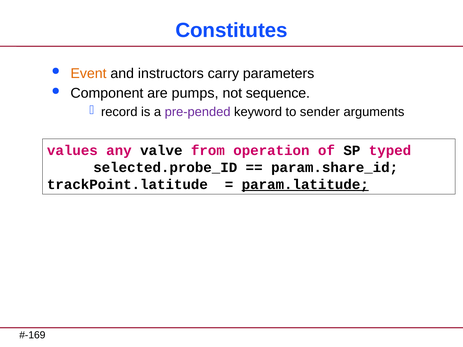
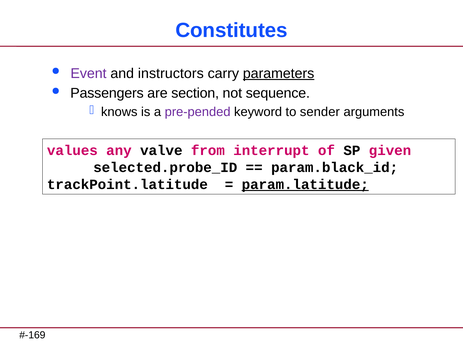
Event colour: orange -> purple (89, 73)
parameters underline: none -> present (279, 73)
Component: Component -> Passengers (107, 93)
pumps: pumps -> section (195, 93)
record: record -> knows (119, 112)
operation: operation -> interrupt (271, 151)
typed: typed -> given (390, 151)
param.share_id: param.share_id -> param.black_id (335, 168)
